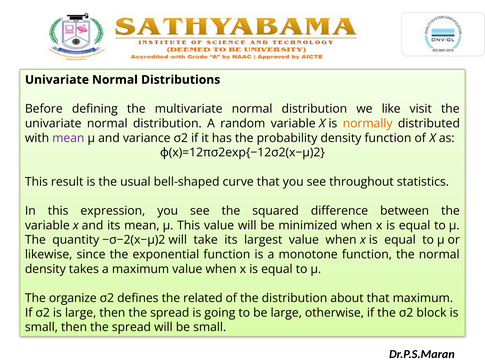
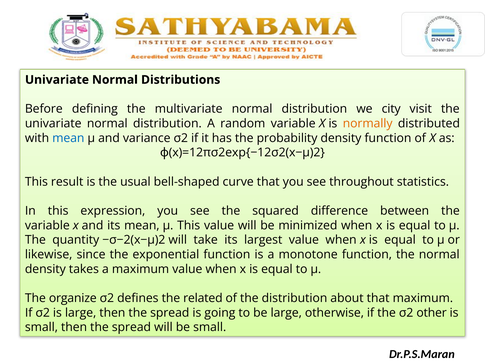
like: like -> city (391, 109)
mean colour: purple -> blue (68, 138)
block: block -> other (432, 313)
